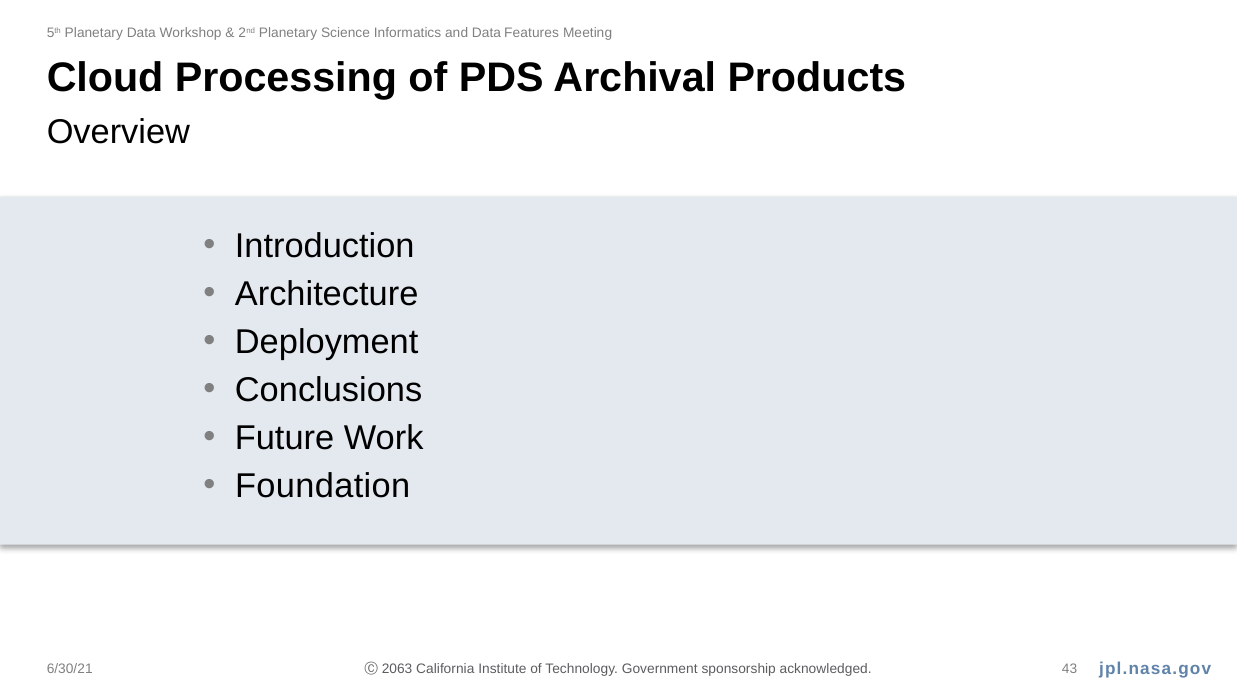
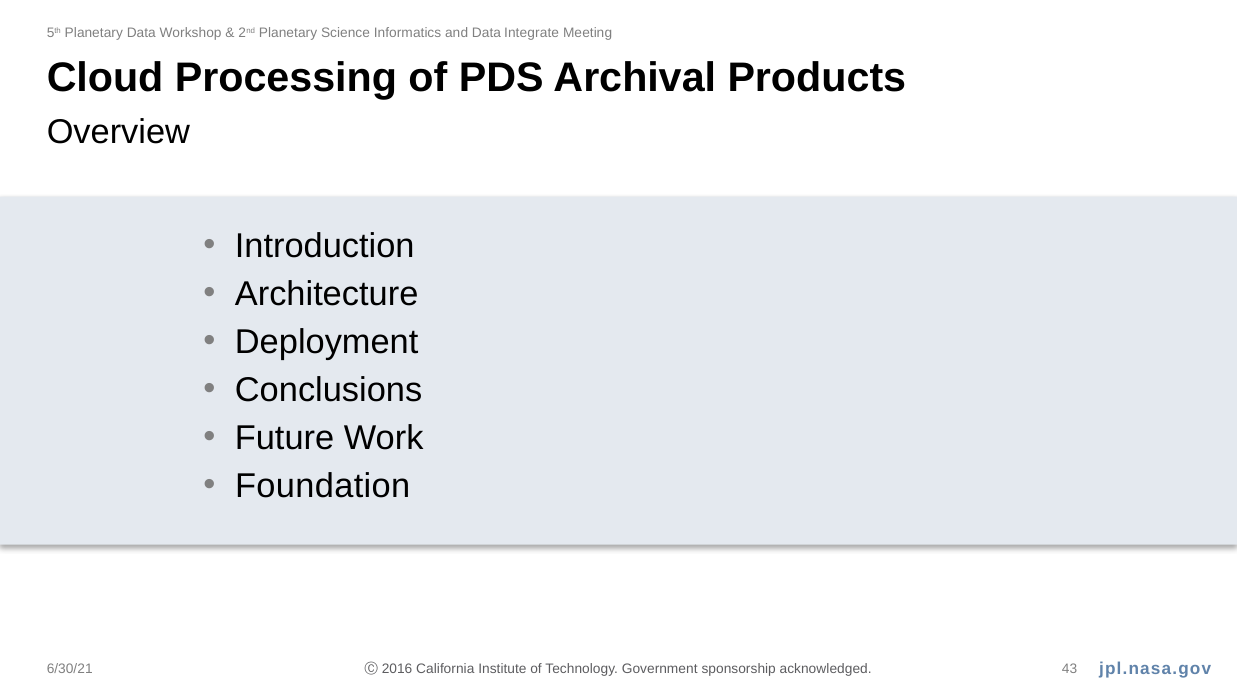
Features: Features -> Integrate (532, 33)
2063: 2063 -> 2016 (397, 669)
